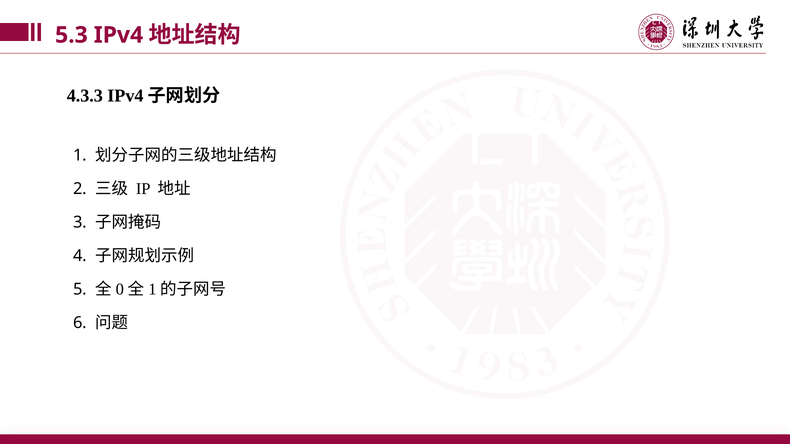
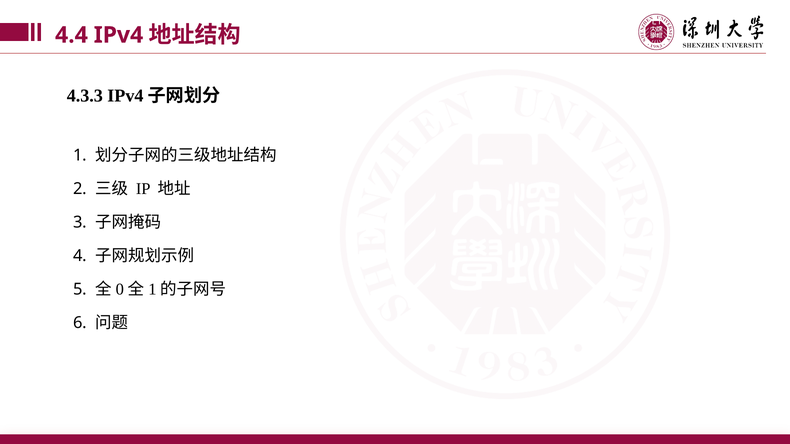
5.3: 5.3 -> 4.4 (71, 35)
